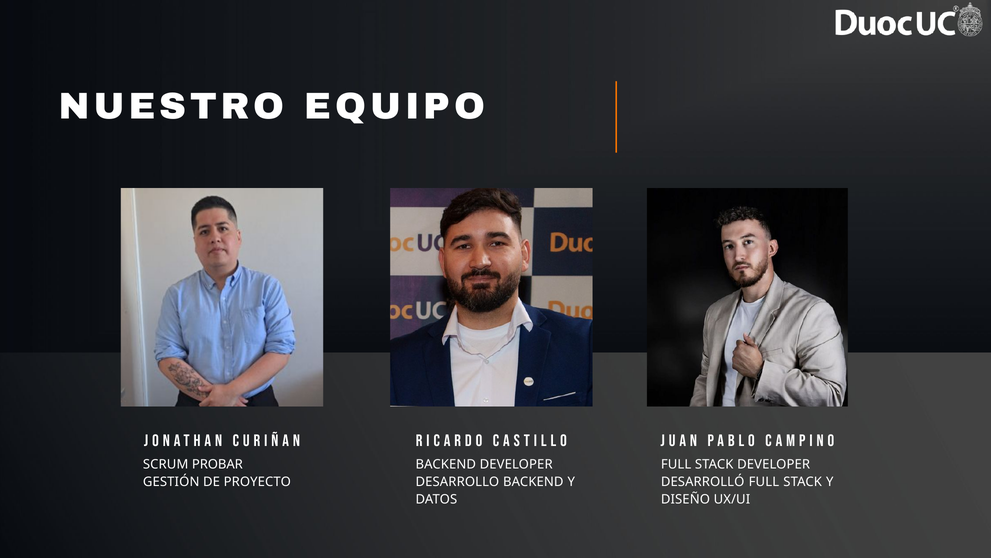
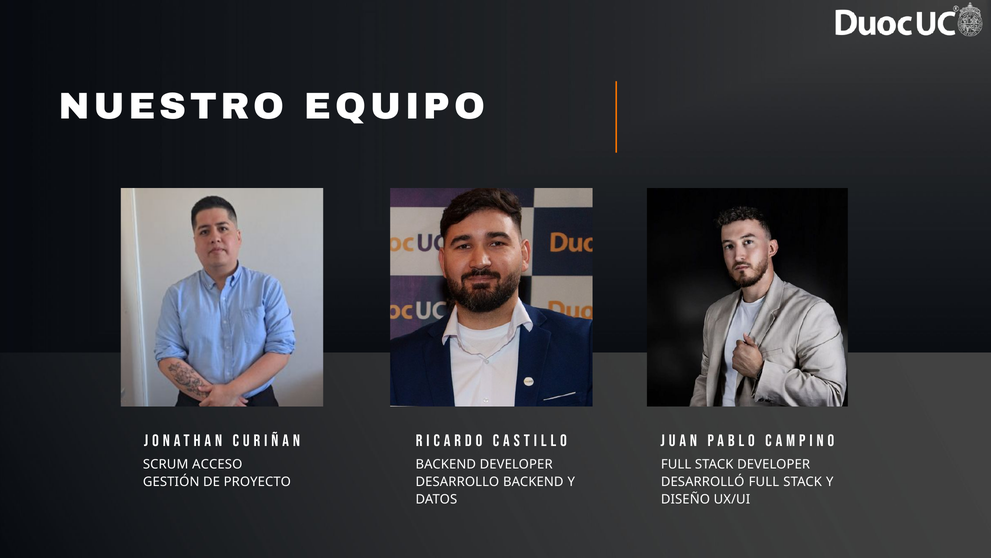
PROBAR: PROBAR -> ACCESO (217, 464)
